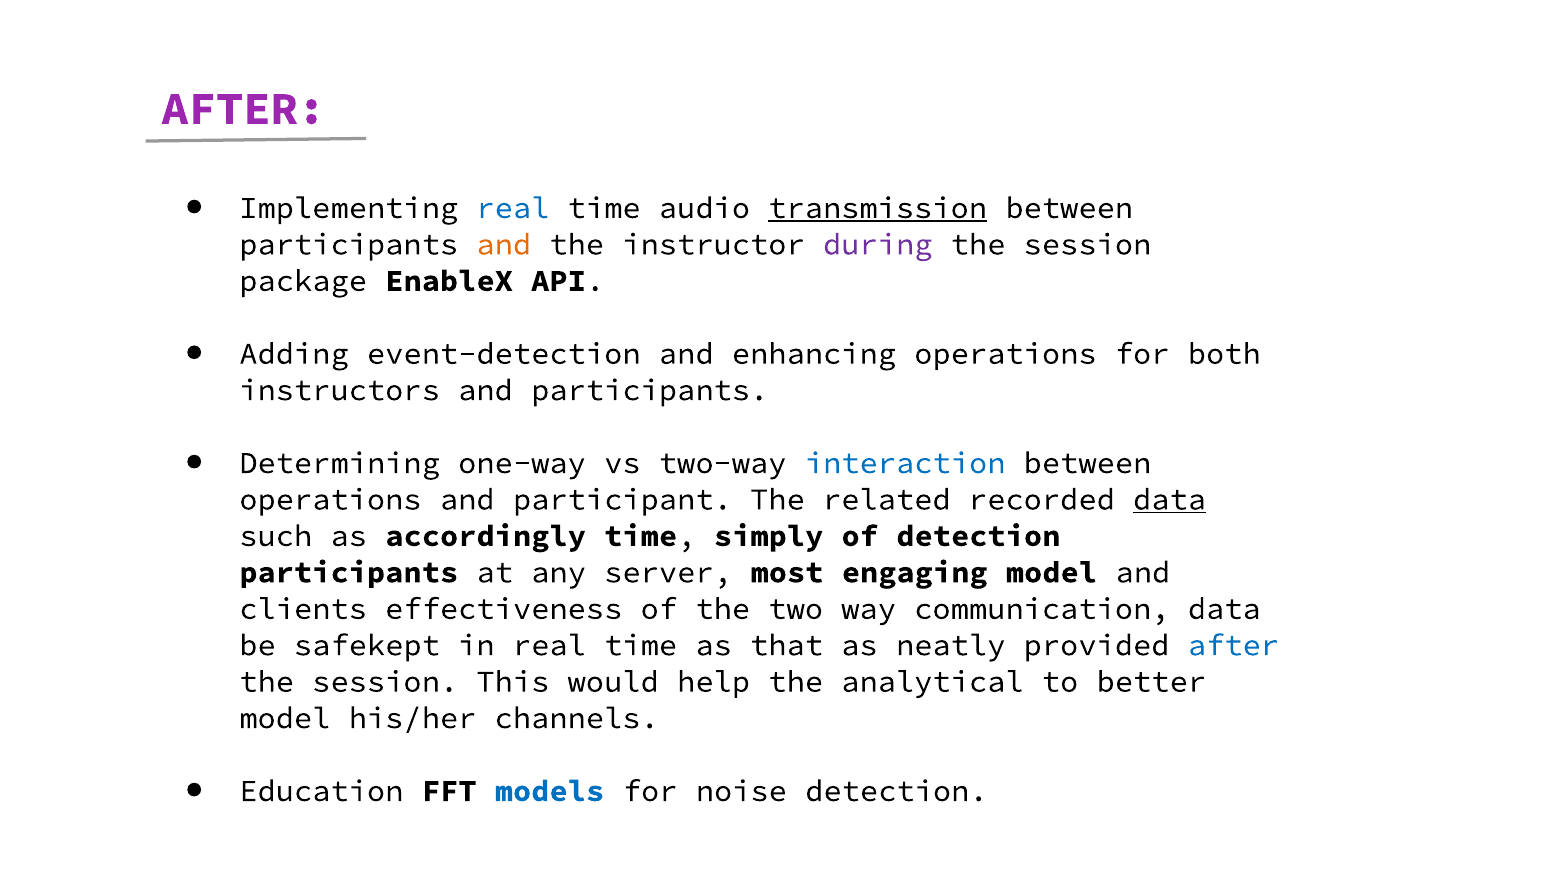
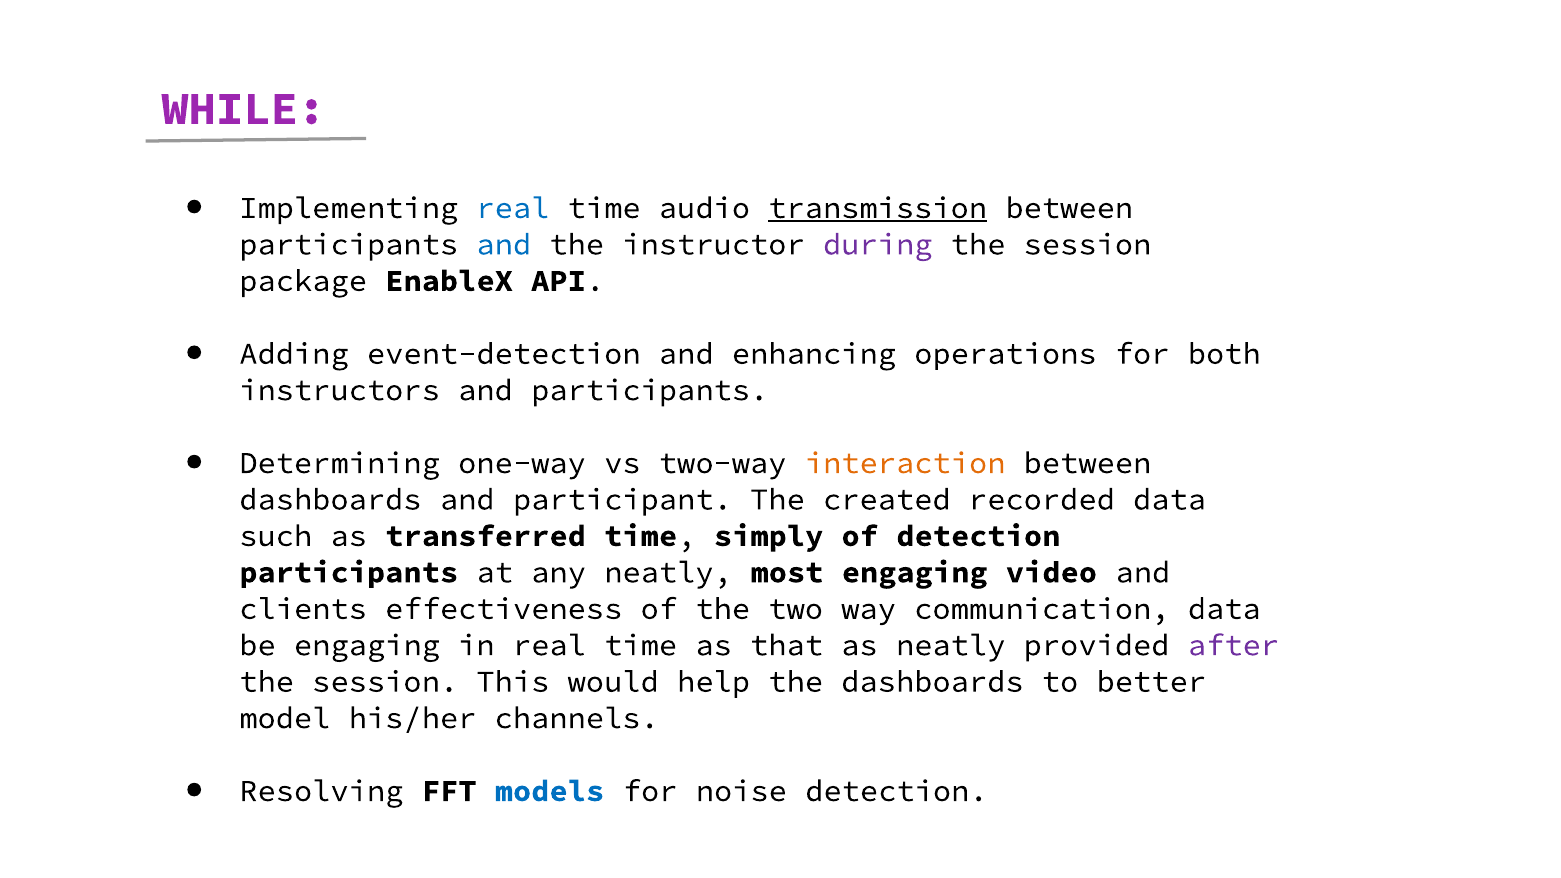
AFTER: AFTER -> WHILE (243, 109)
and colour: orange -> blue (504, 244)
interaction colour: blue -> orange (905, 463)
operations: operations -> dashboards (330, 500)
related: related -> created (887, 500)
data underline: present -> none (1170, 500)
accordingly: accordingly -> transferred (486, 536)
any server: server -> neatly (668, 572)
engaging model: model -> video (1051, 572)
be safekept: safekept -> engaging (367, 645)
after colour: blue -> purple (1233, 645)
the analytical: analytical -> dashboards (932, 682)
Education: Education -> Resolving (321, 791)
